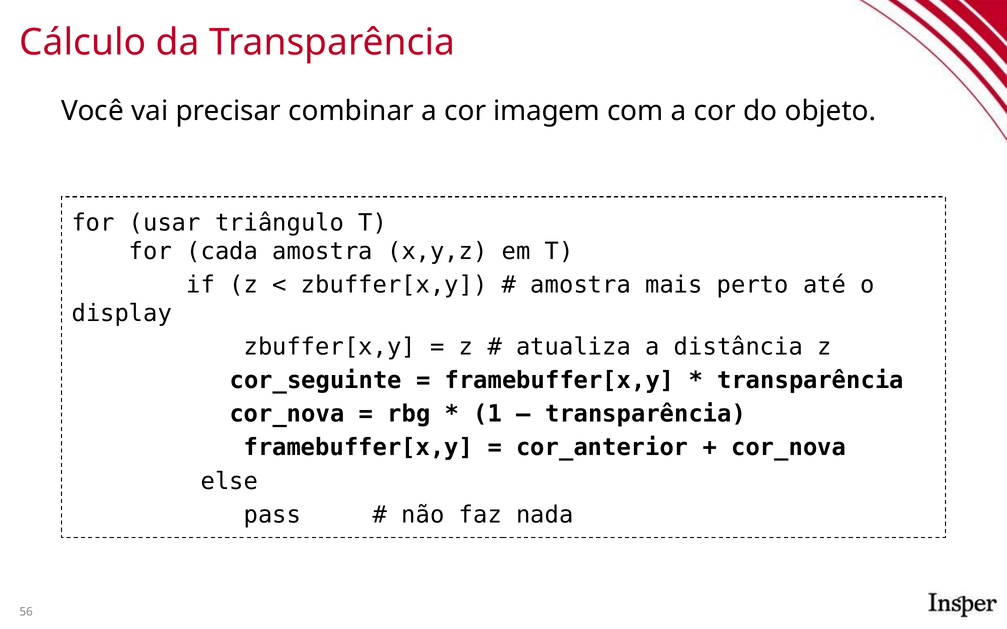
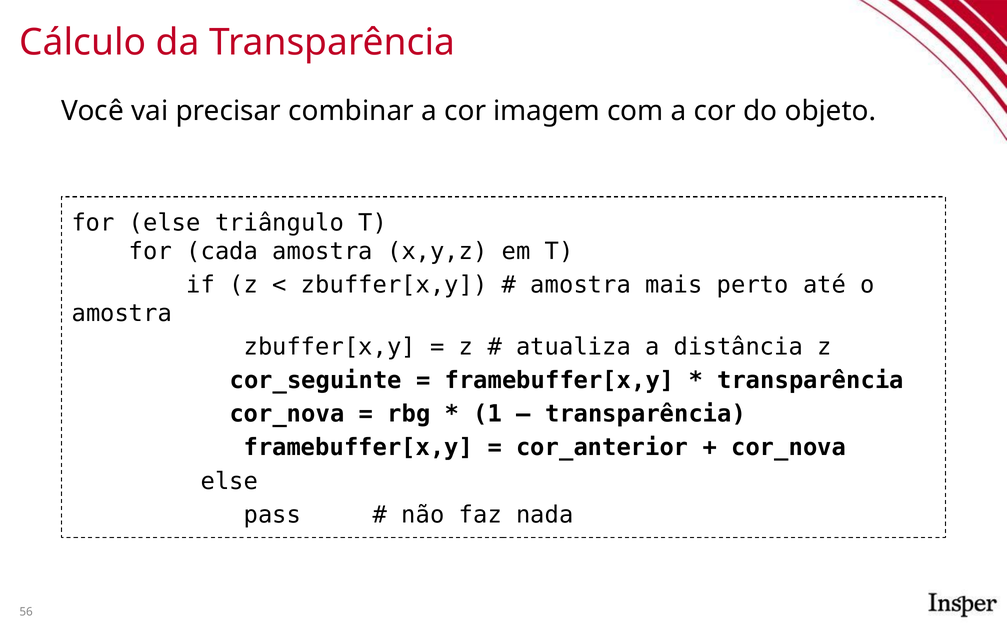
for usar: usar -> else (165, 223)
display: display -> amostra (122, 314)
